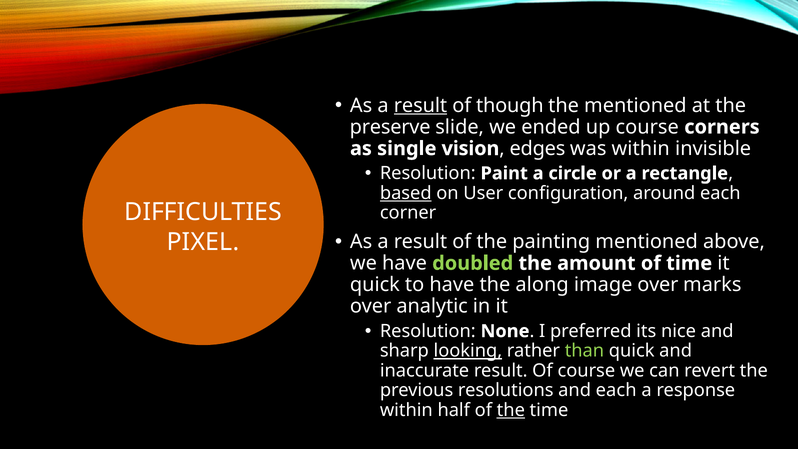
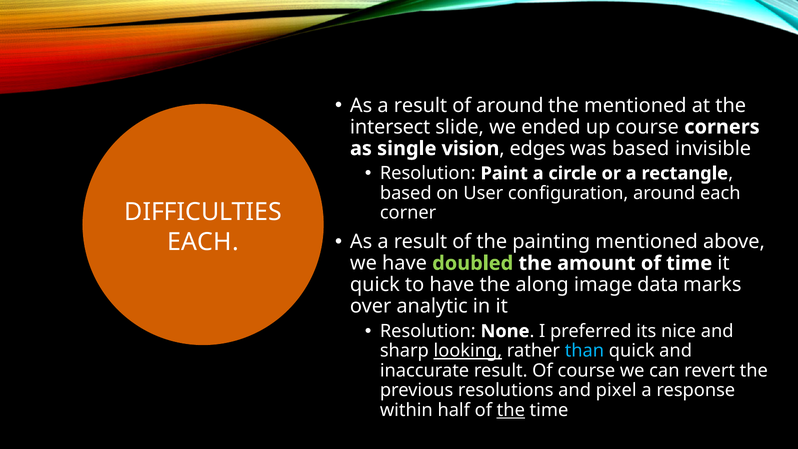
result underline: present -> none (420, 105)
of though: though -> around (510, 105)
preserve: preserve -> intersect (390, 127)
was within: within -> based (641, 149)
based underline: present -> none (406, 193)
PIXEL: PIXEL -> EACH (203, 242)
image over: over -> data (658, 285)
than colour: light green -> light blue (584, 351)
and each: each -> pixel (616, 390)
